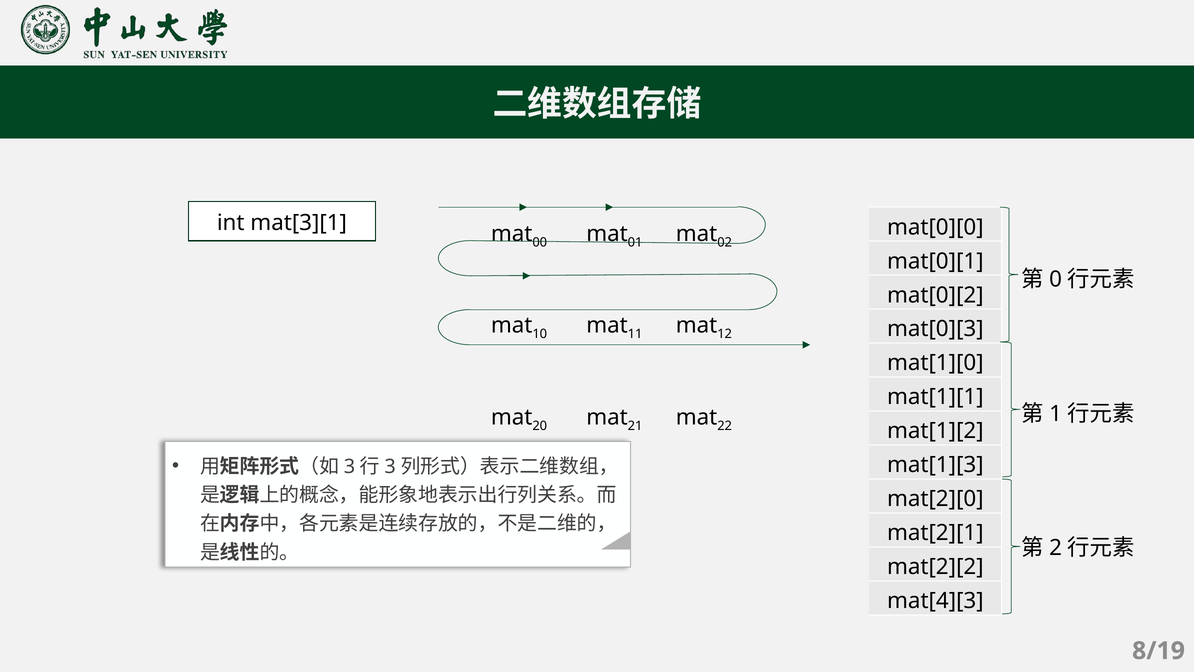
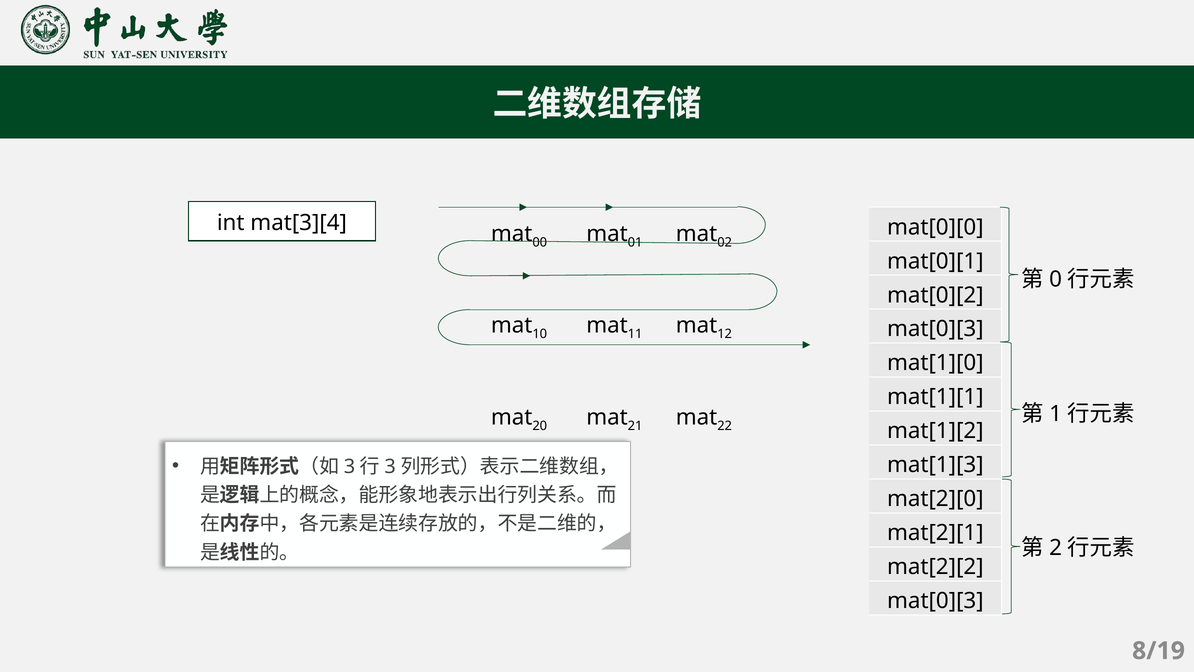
mat[3][1: mat[3][1 -> mat[3][4 (299, 223)
mat[4][3: mat[4][3 -> mat[0][3 (935, 601)
